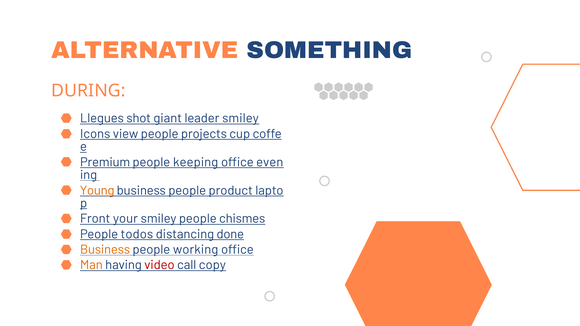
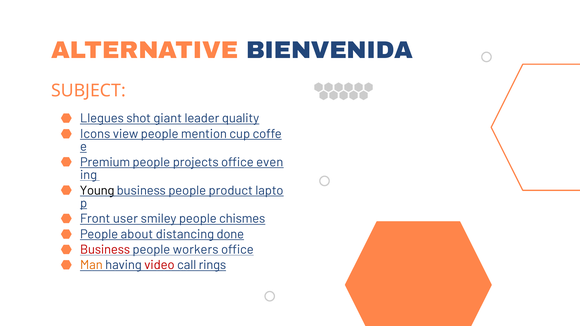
SOMETHING: SOMETHING -> BIENVENIDA (330, 50)
DURING: DURING -> SUBJECT (88, 91)
leader smiley: smiley -> quality (241, 118)
projects: projects -> mention (204, 134)
keeping: keeping -> projects (196, 162)
Young colour: orange -> black (97, 191)
your: your -> user (125, 219)
todos: todos -> about (137, 234)
Business colour: orange -> red (105, 250)
working: working -> workers (196, 250)
copy: copy -> rings (212, 265)
